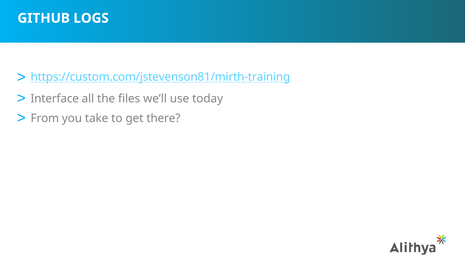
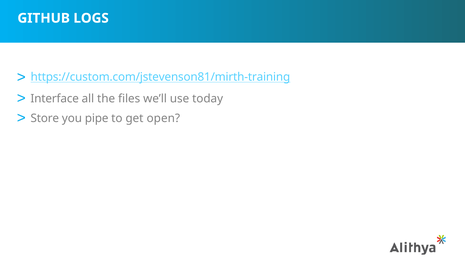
From: From -> Store (45, 118)
take: take -> pipe (97, 118)
there: there -> open (163, 118)
